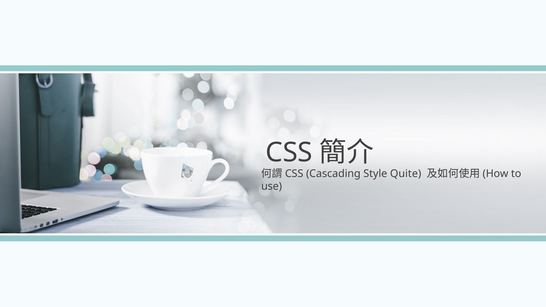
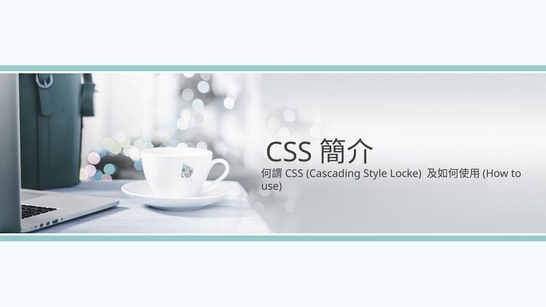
Quite: Quite -> Locke (406, 174)
